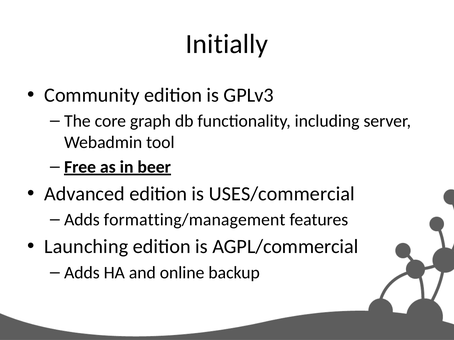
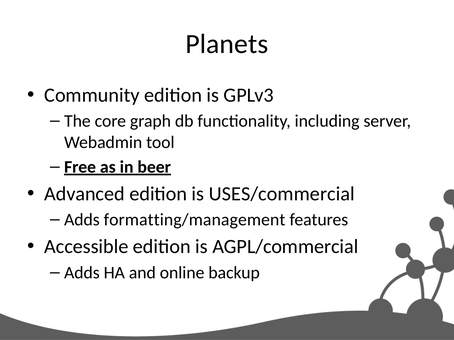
Initially: Initially -> Planets (227, 44)
Launching: Launching -> Accessible (86, 247)
